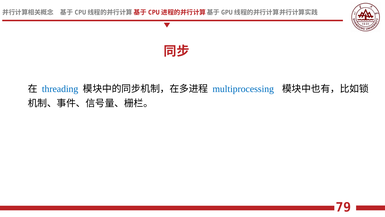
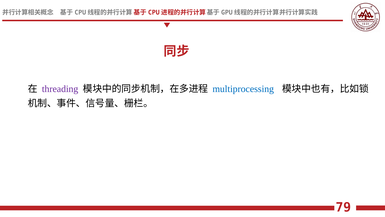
threading colour: blue -> purple (60, 89)
